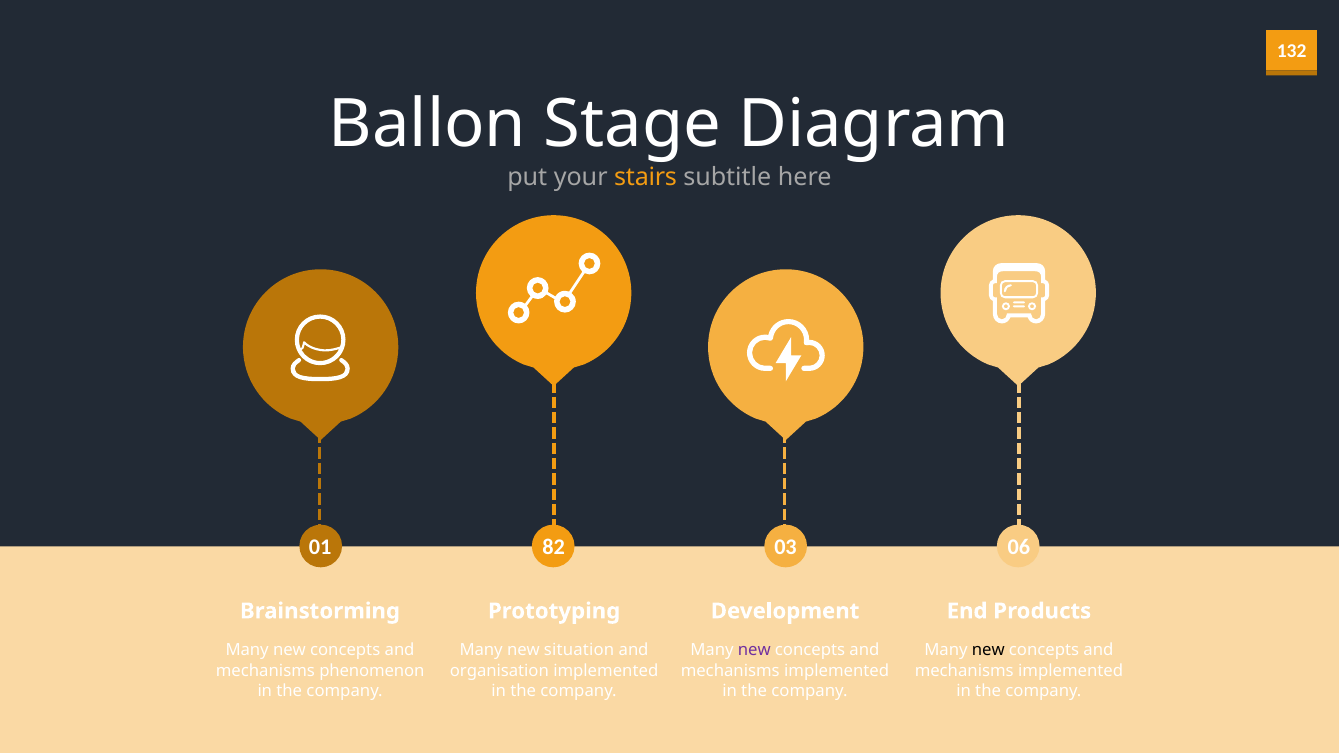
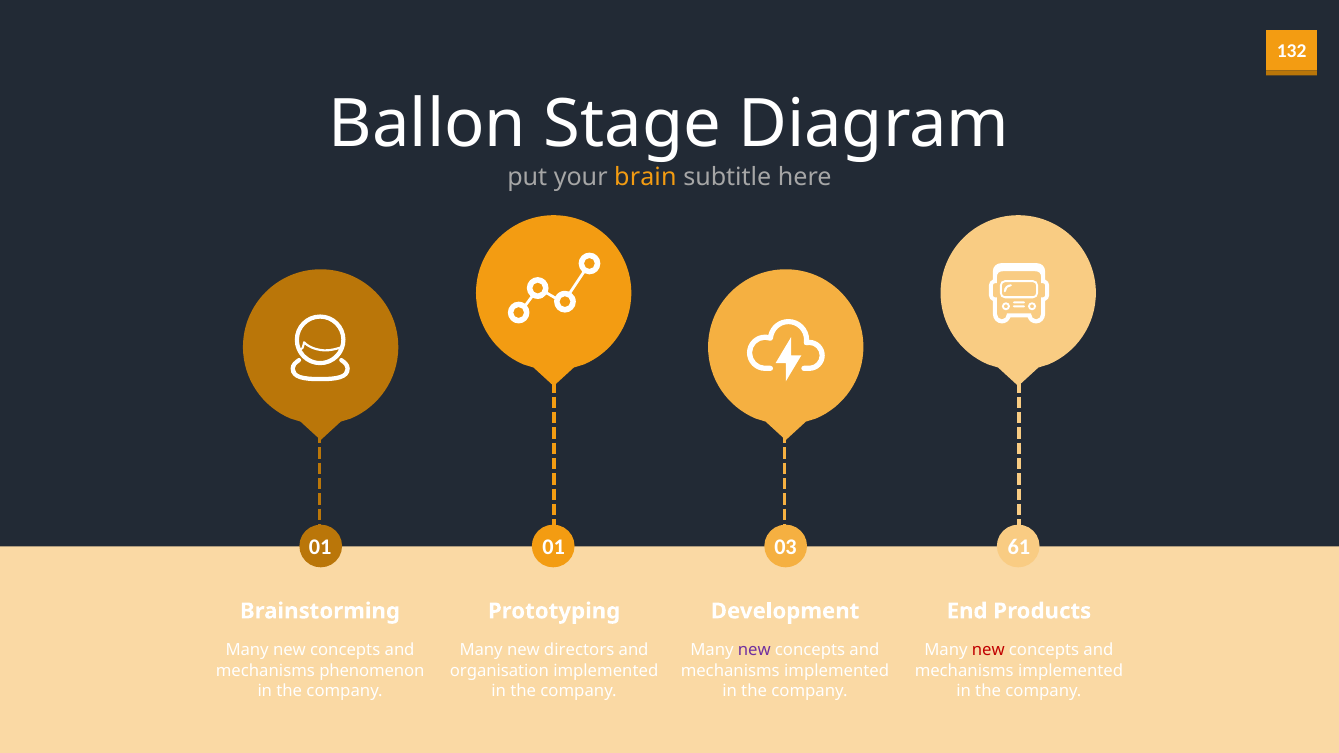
stairs: stairs -> brain (645, 177)
01 82: 82 -> 01 (554, 547)
06: 06 -> 61 (1019, 547)
situation: situation -> directors (579, 651)
new colour: black -> red (988, 651)
